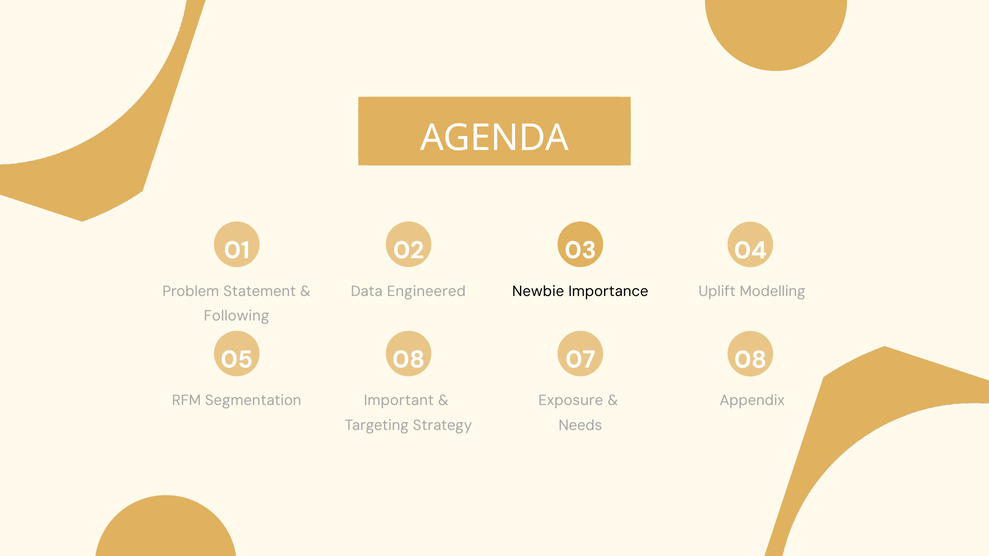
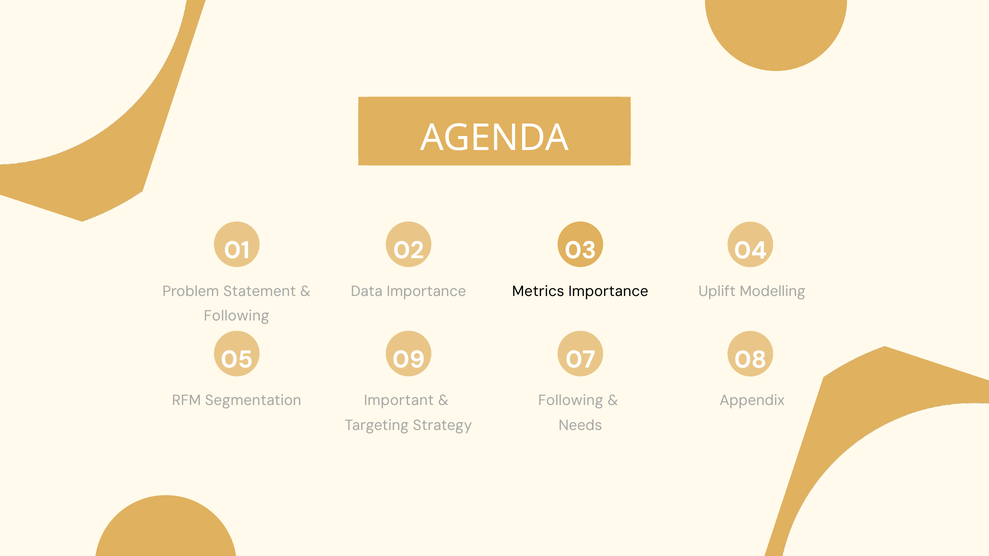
Data Engineered: Engineered -> Importance (426, 291)
Newbie: Newbie -> Metrics (538, 291)
05 08: 08 -> 09 (409, 360)
Exposure: Exposure -> Following (571, 401)
